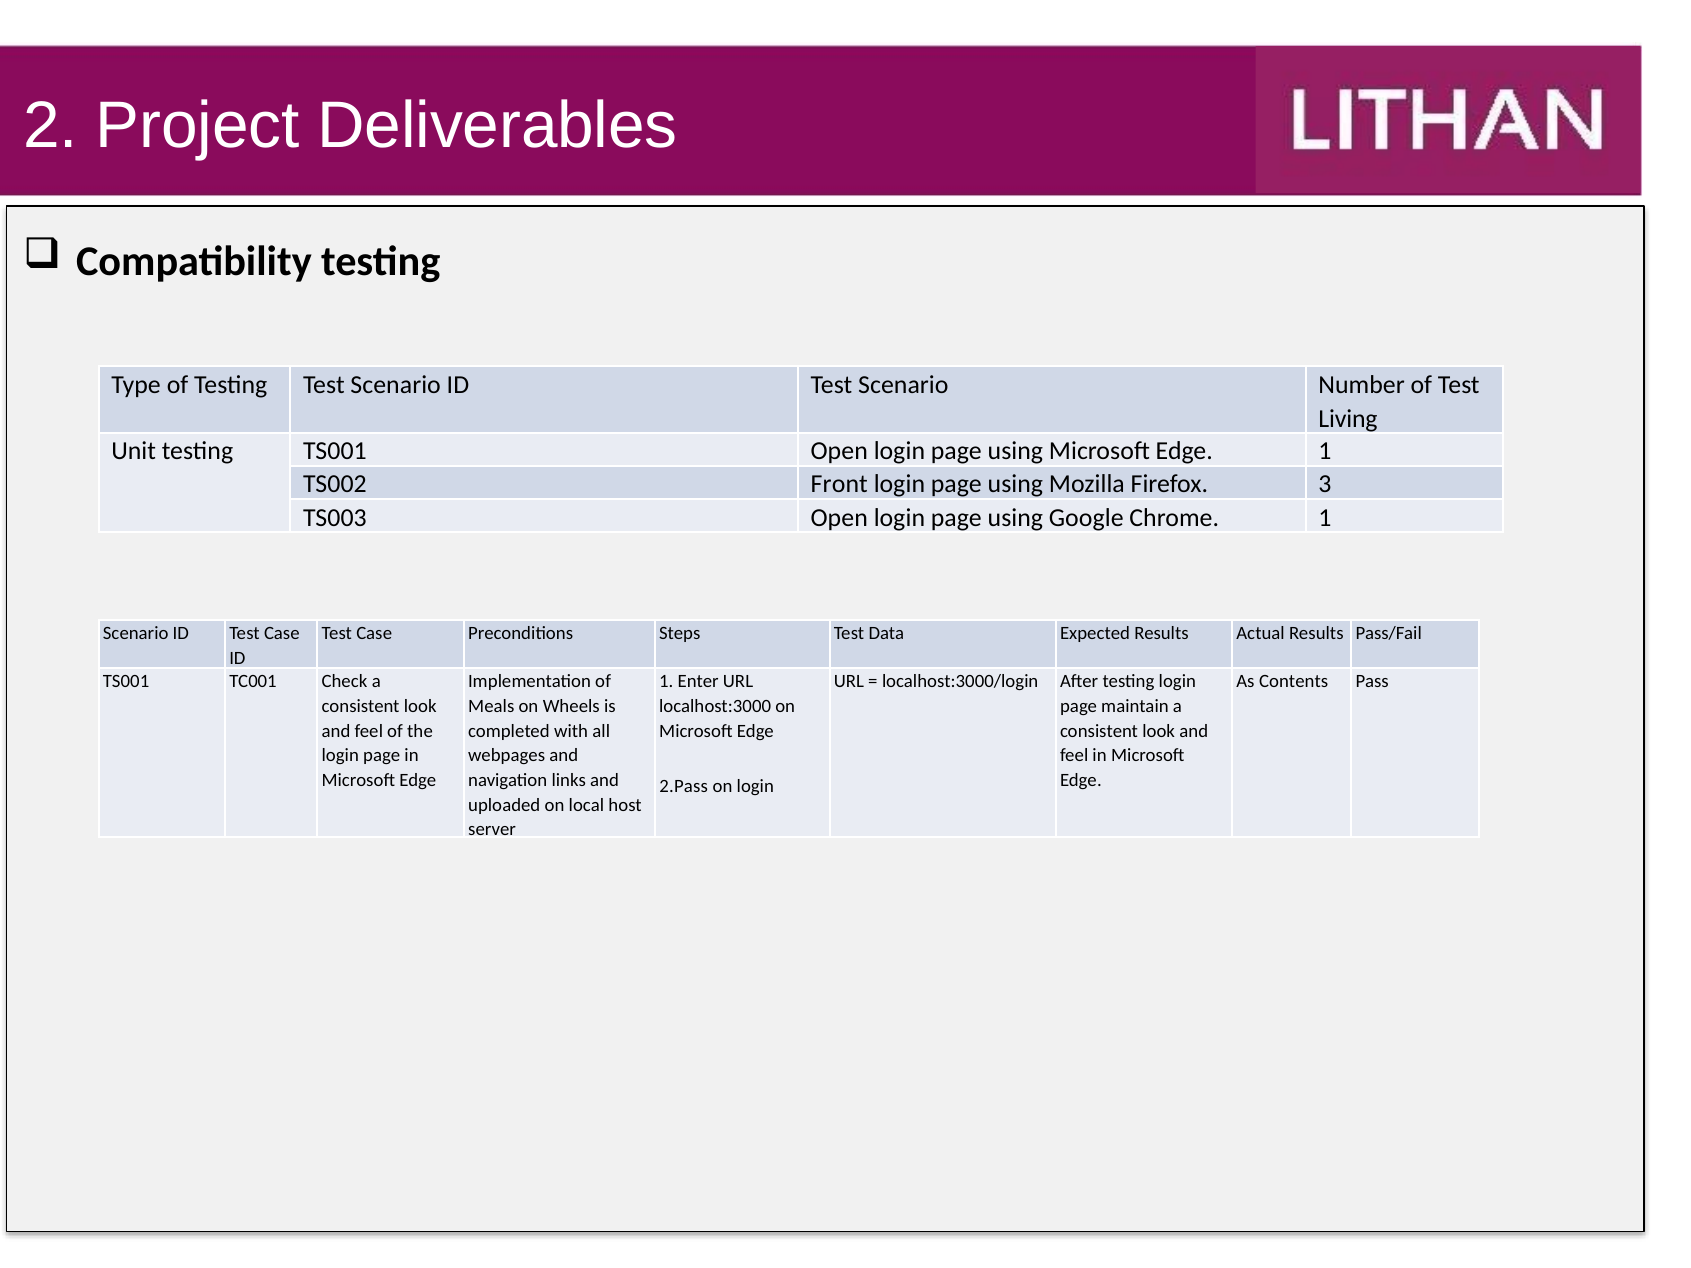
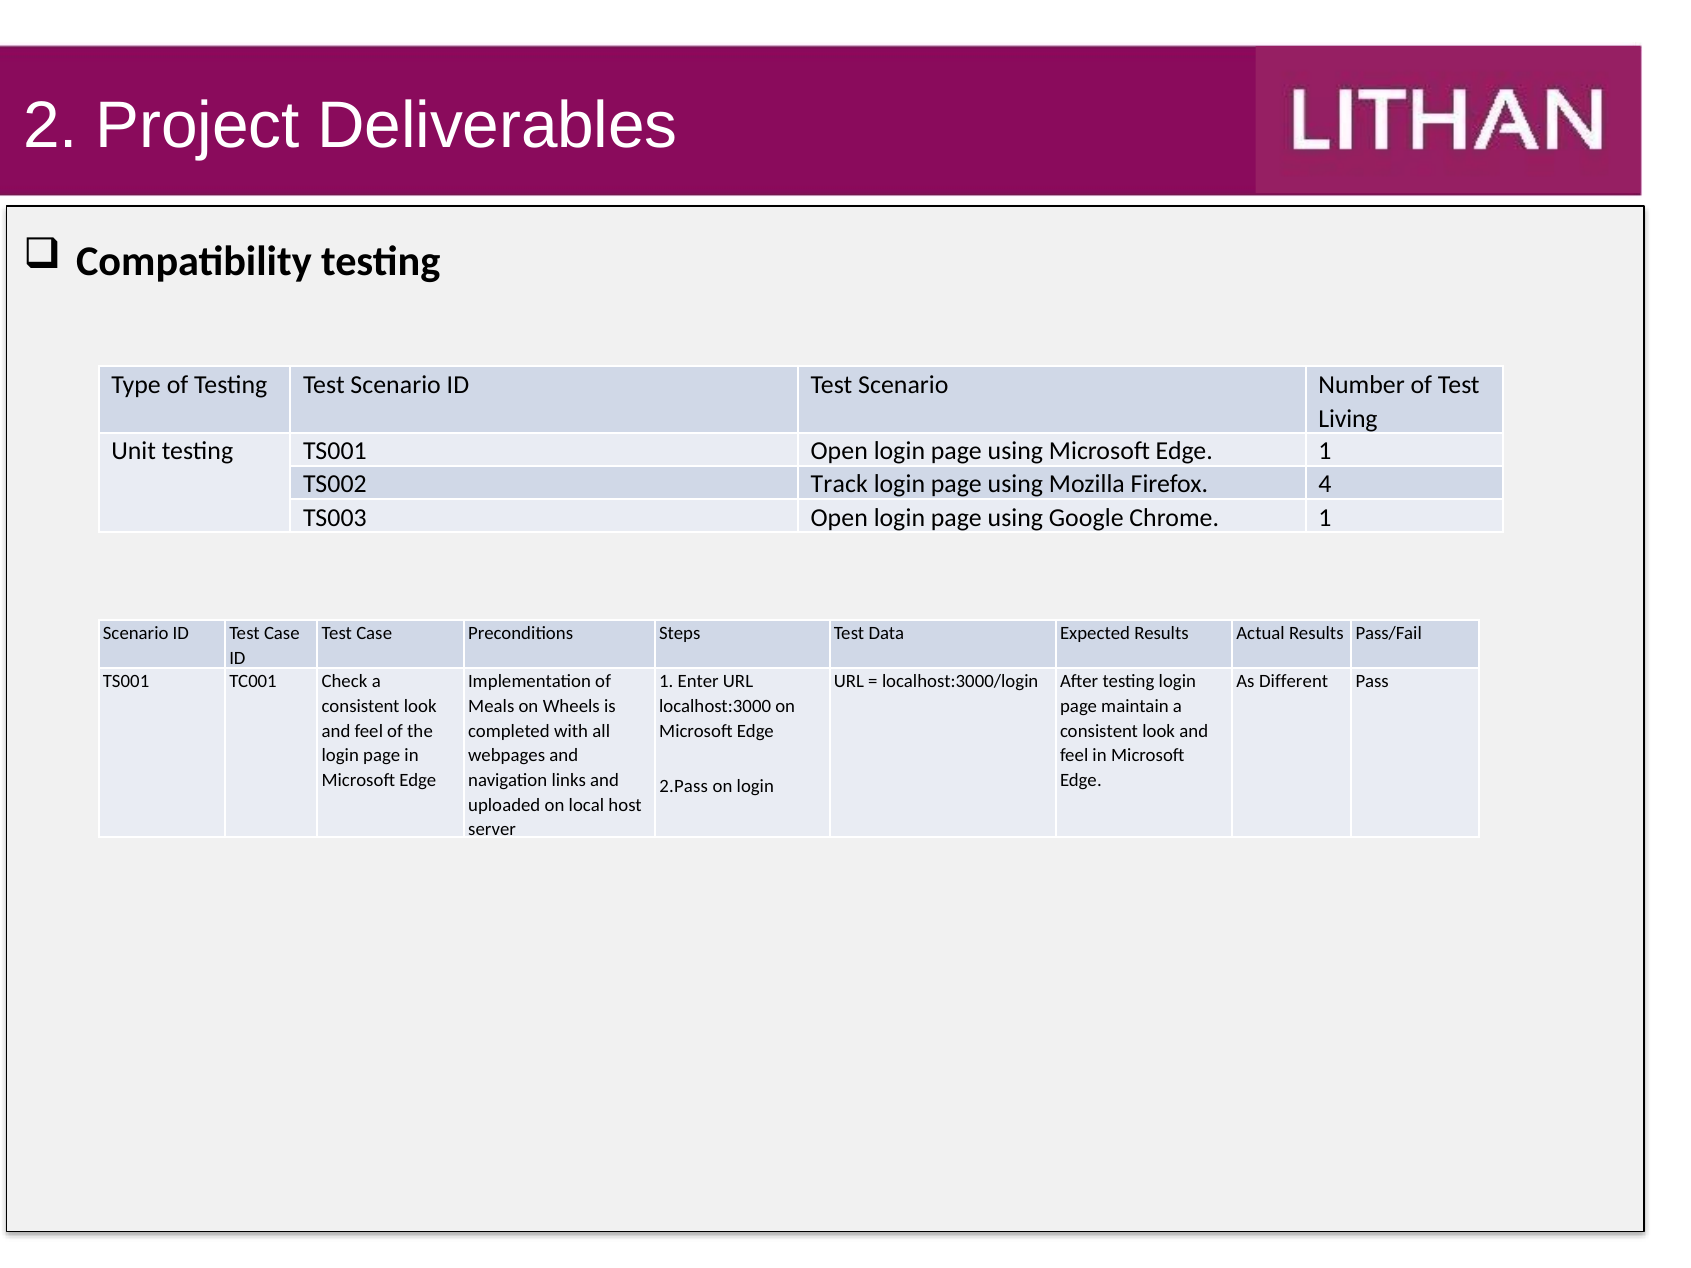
Front: Front -> Track (839, 484)
3: 3 -> 4 (1325, 484)
Contents: Contents -> Different (1294, 682)
